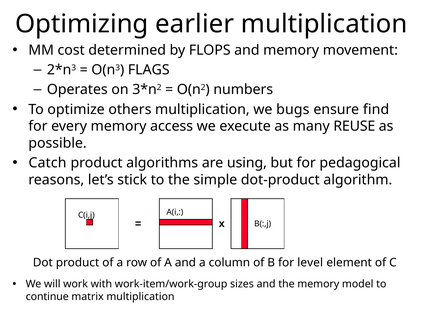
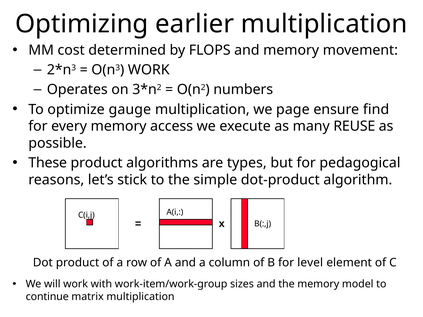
O(n3 FLAGS: FLAGS -> WORK (149, 70)
others: others -> gauge (130, 109)
bugs: bugs -> page (293, 109)
Catch: Catch -> These (48, 163)
using: using -> types (247, 163)
